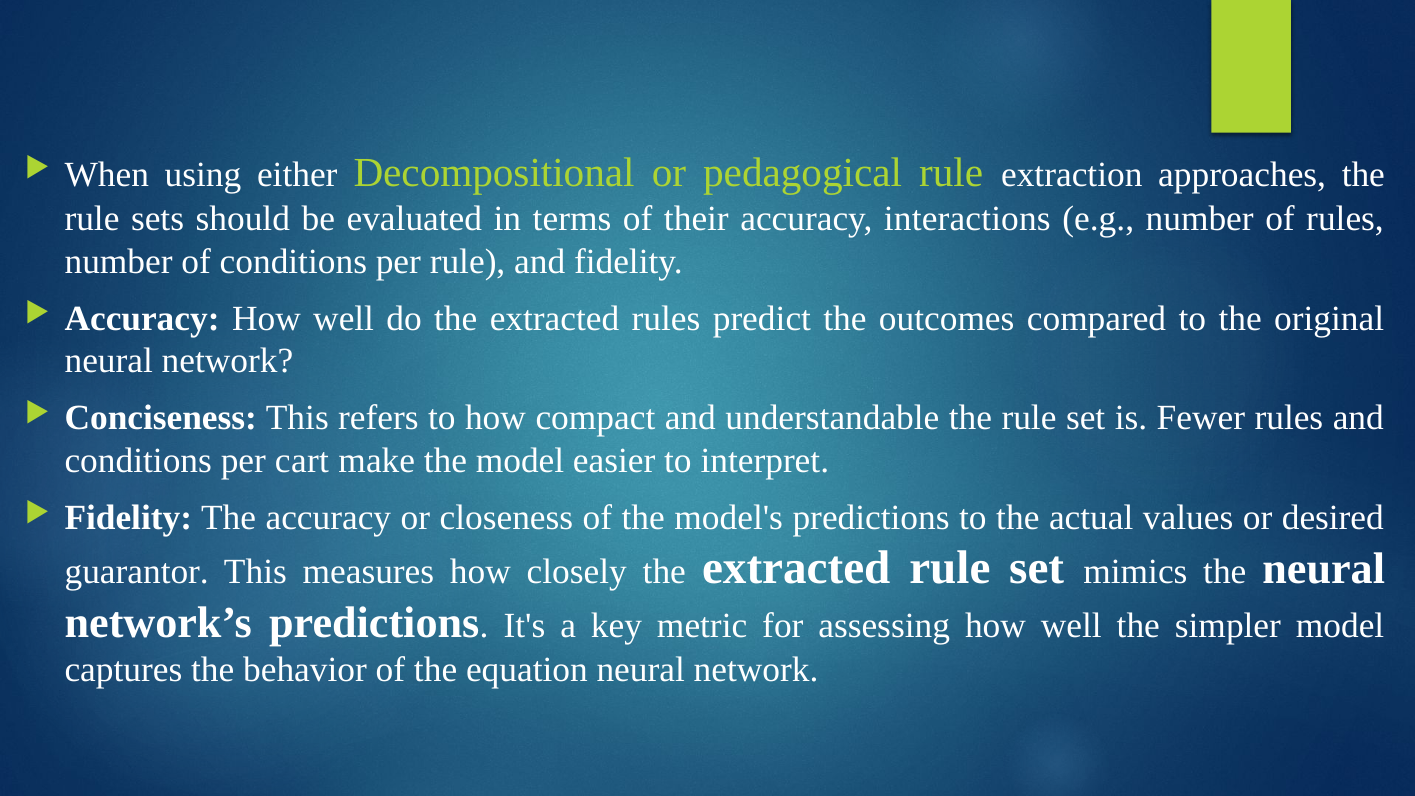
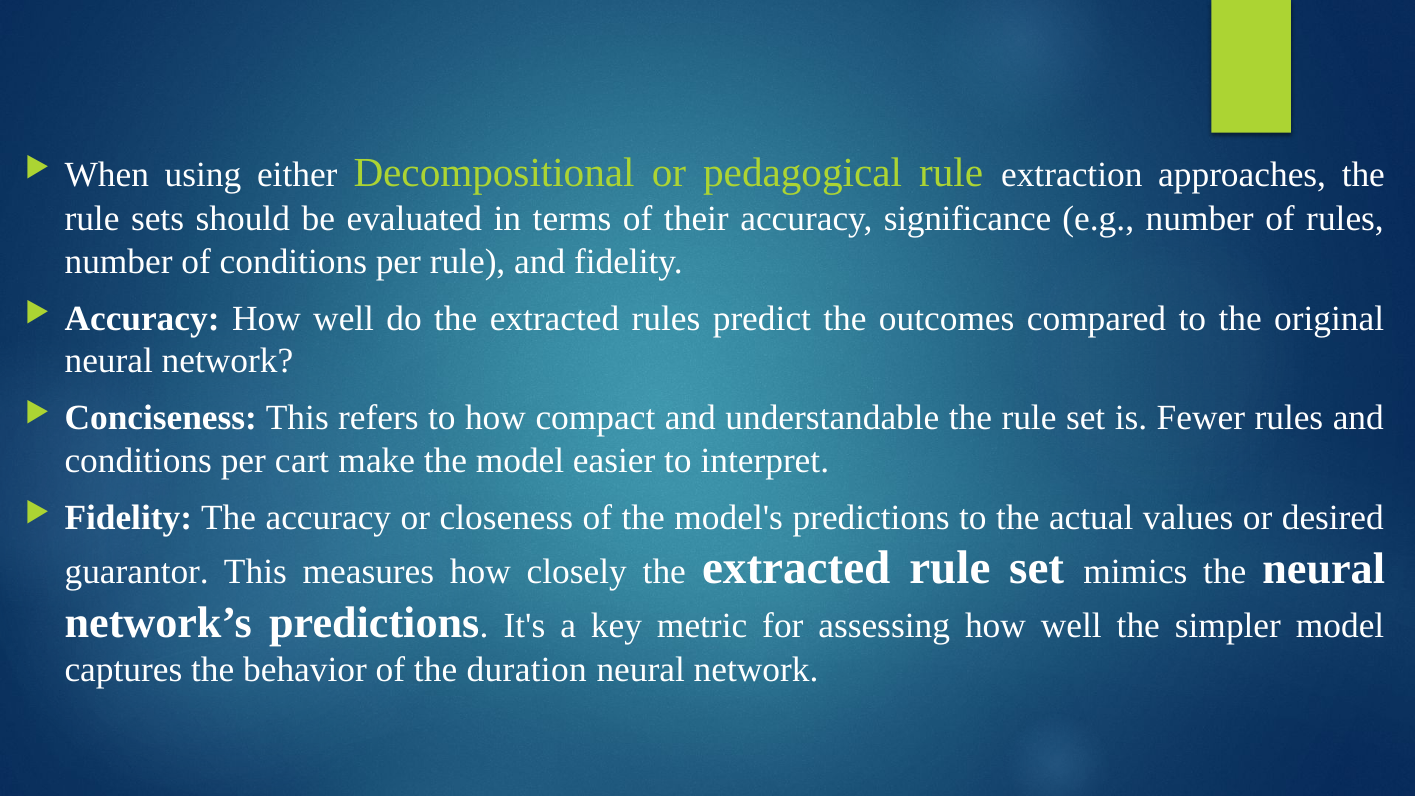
interactions: interactions -> significance (968, 219)
equation: equation -> duration (527, 670)
